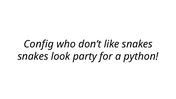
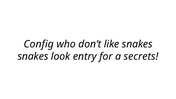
party: party -> entry (85, 56)
python: python -> secrets (141, 56)
